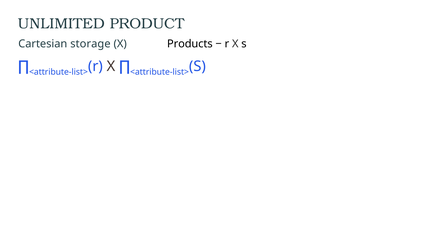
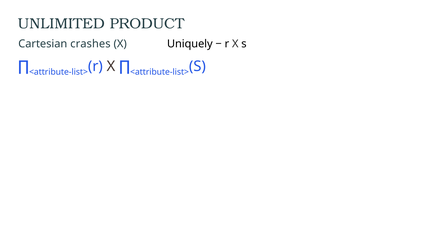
storage: storage -> crashes (90, 44)
Products: Products -> Uniquely (190, 44)
